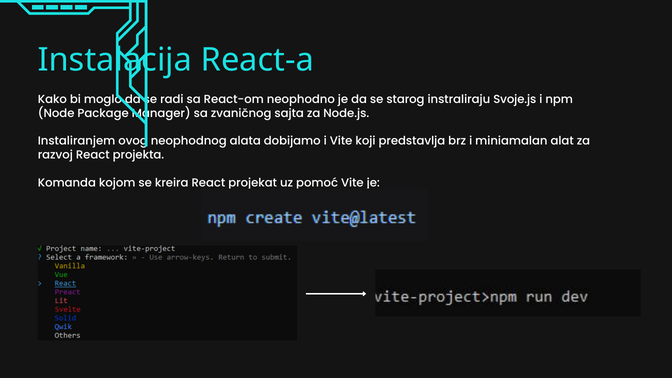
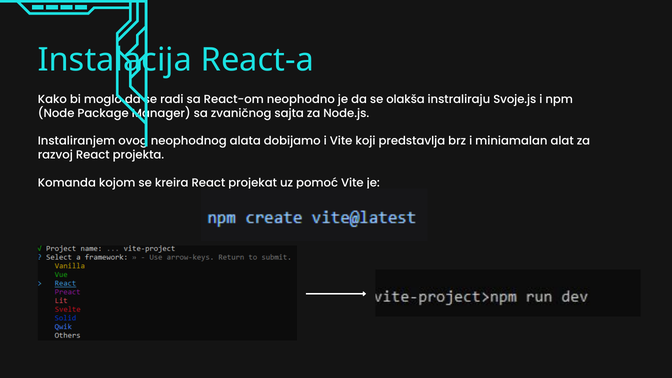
starog: starog -> olakša (406, 99)
